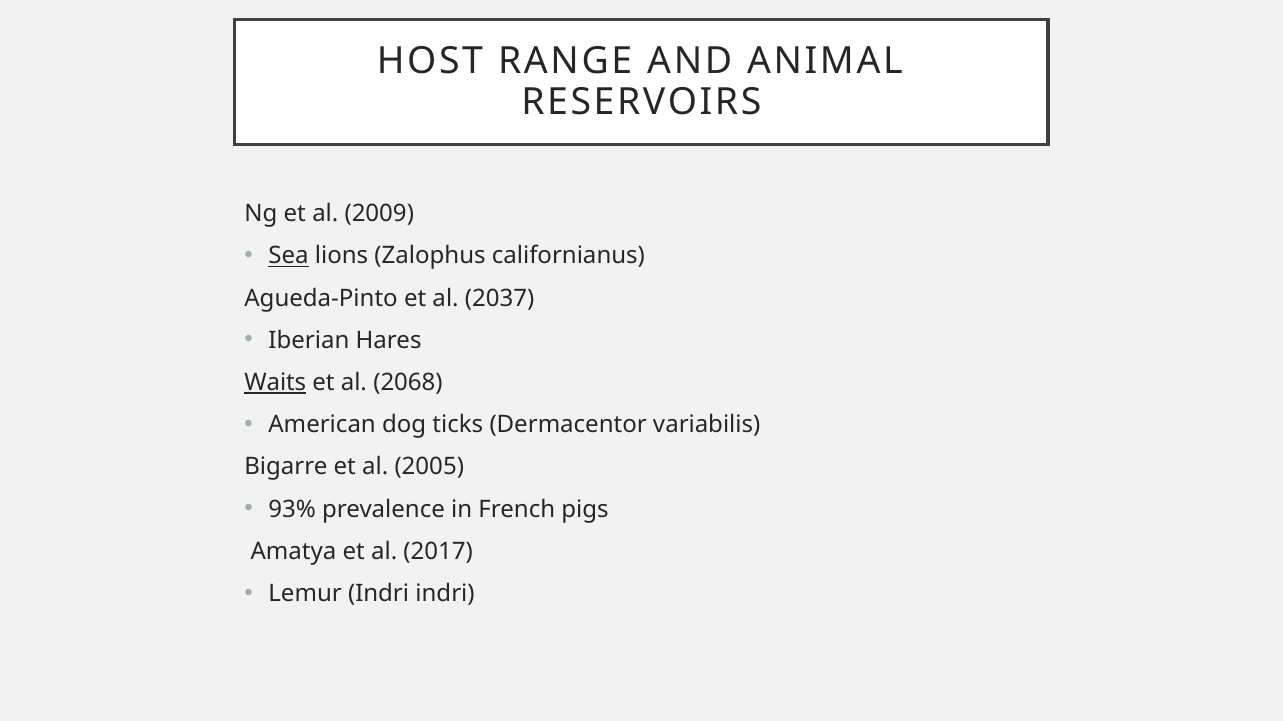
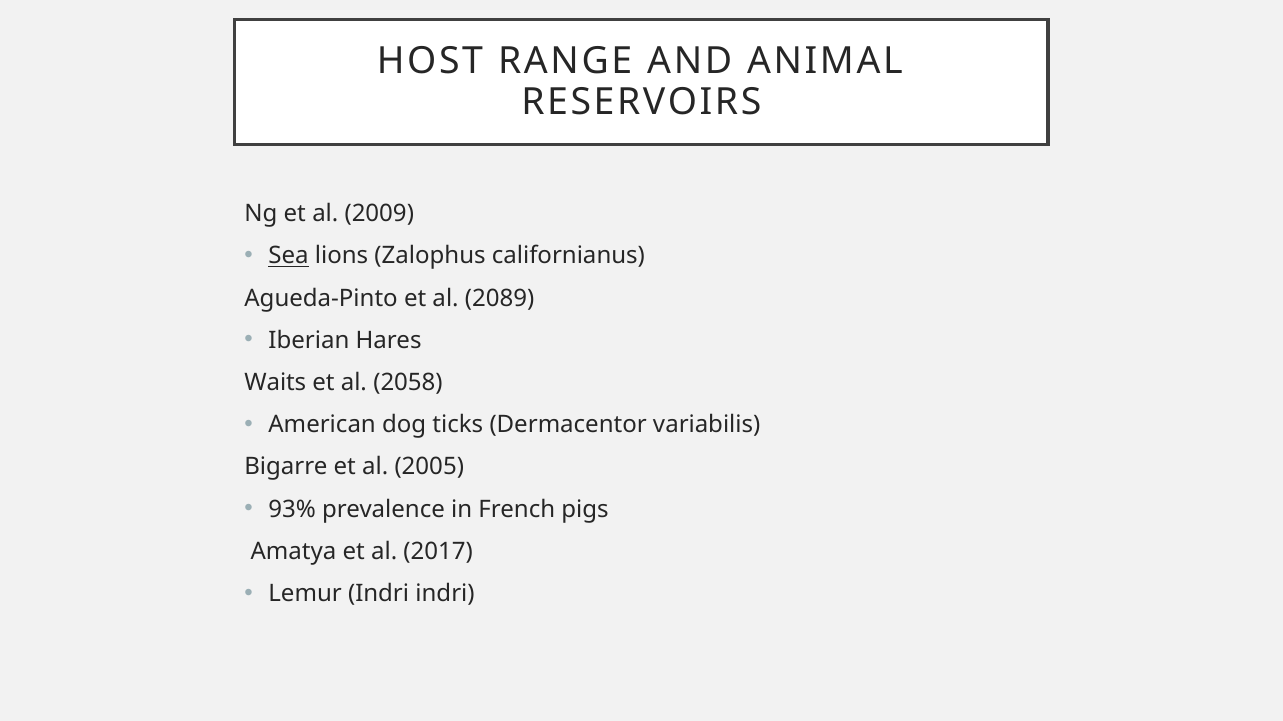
2037: 2037 -> 2089 (500, 298)
Waits underline: present -> none (275, 383)
2068: 2068 -> 2058 (408, 383)
